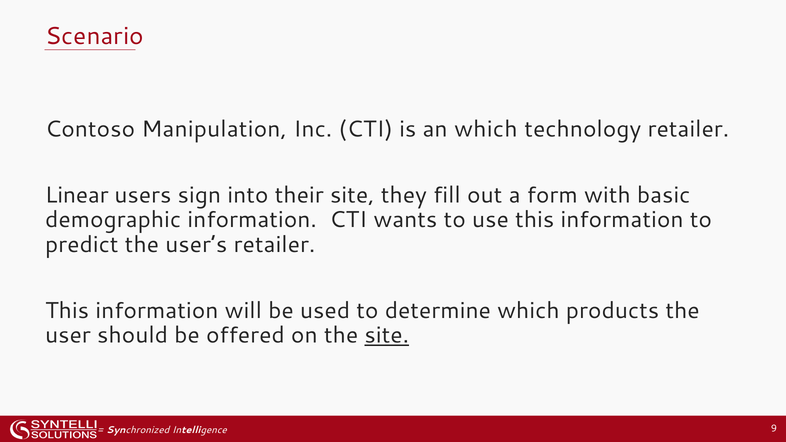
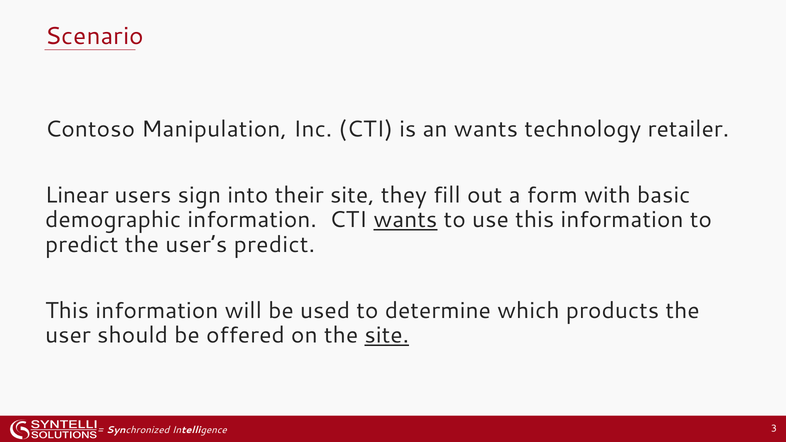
an which: which -> wants (486, 129)
wants underline: none -> present (405, 220)
user’s retailer: retailer -> predict (274, 245)
9: 9 -> 3 (774, 429)
